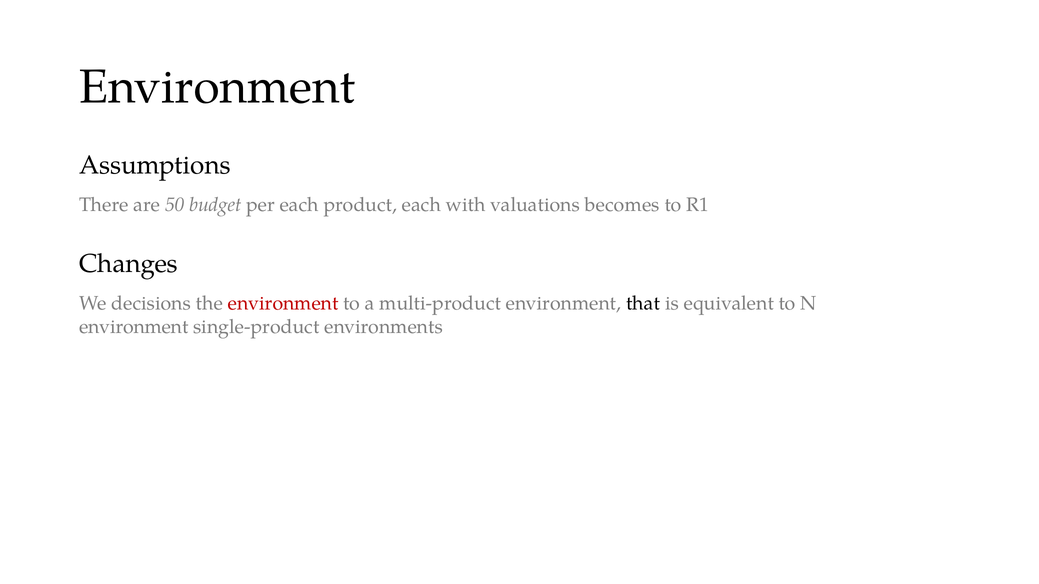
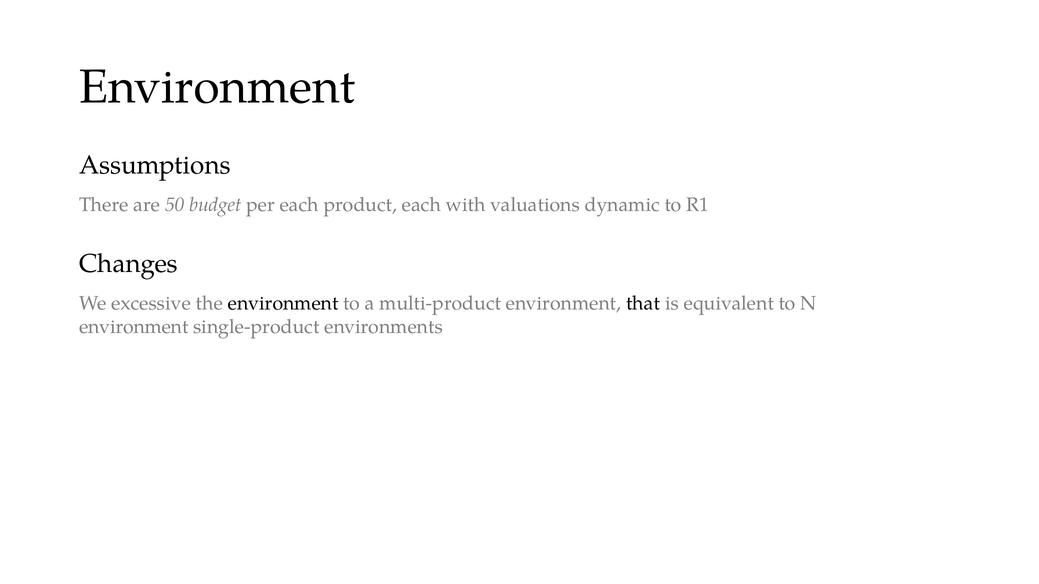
becomes: becomes -> dynamic (622, 205)
decisions: decisions -> excessive (151, 304)
environment colour: red -> black (283, 304)
